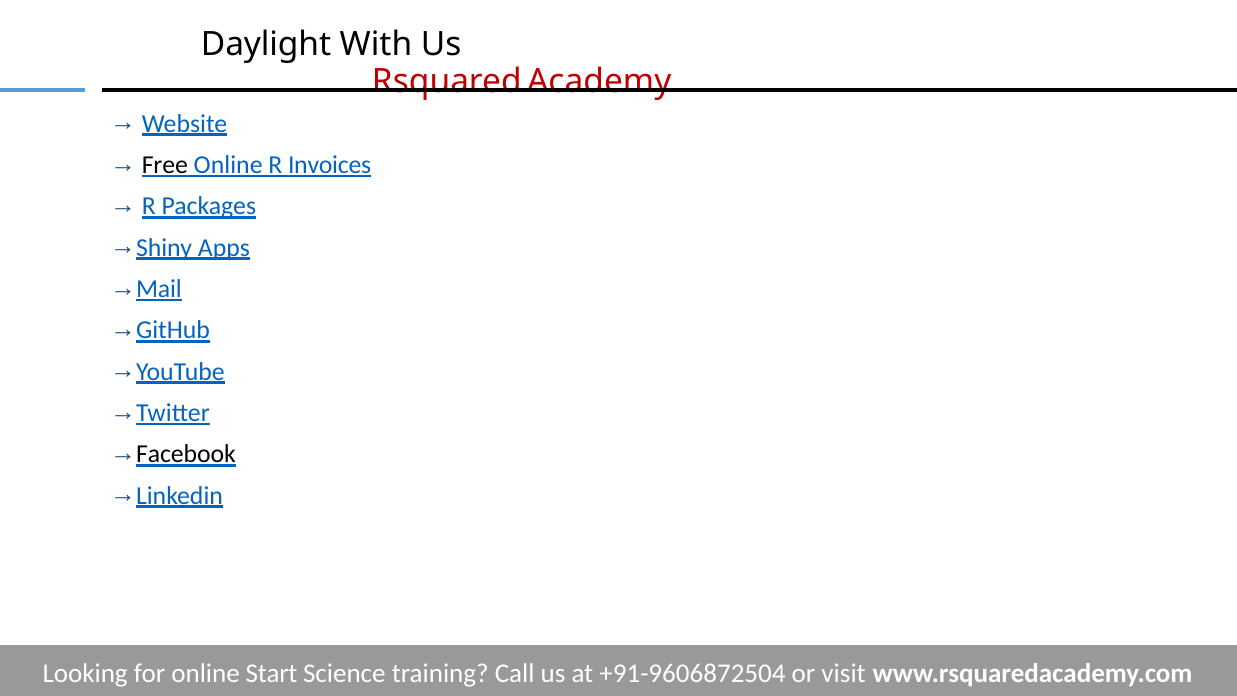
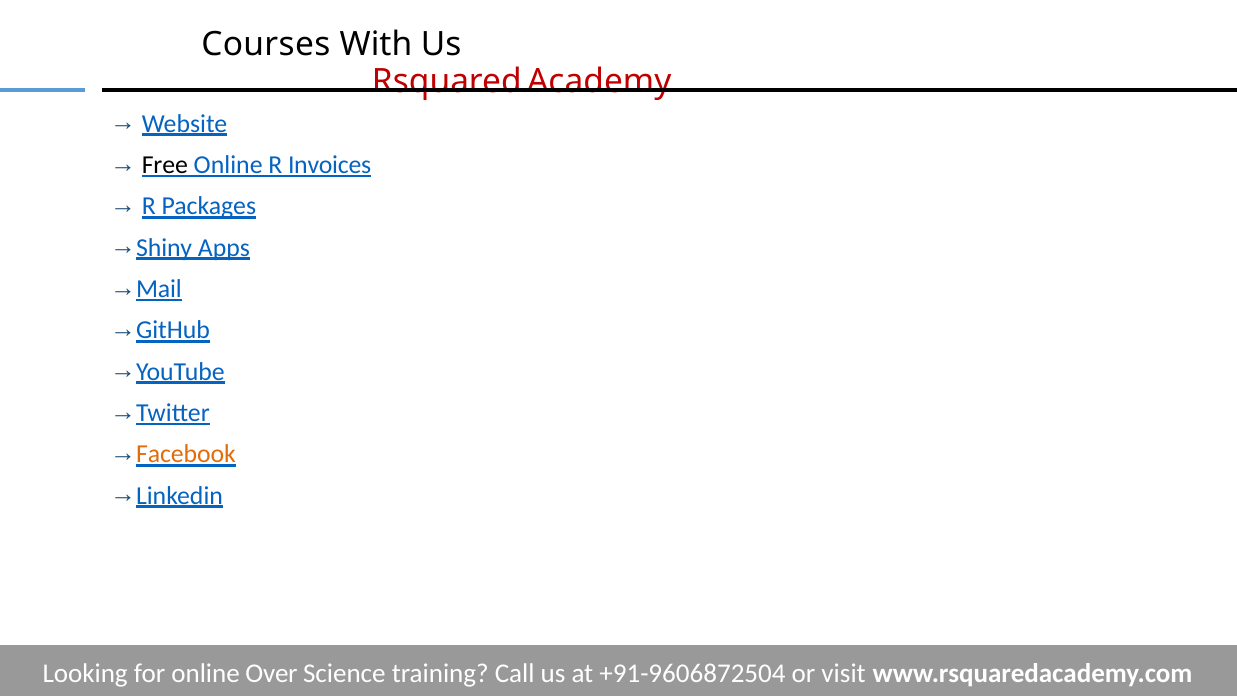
Daylight: Daylight -> Courses (266, 45)
Facebook colour: black -> orange (186, 454)
Start: Start -> Over (272, 673)
